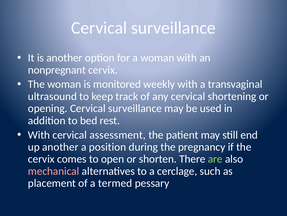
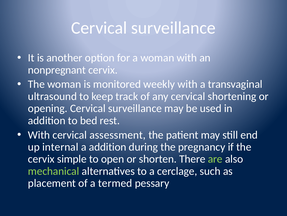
up another: another -> internal (60, 146)
a position: position -> addition (108, 146)
comes: comes -> simple (72, 159)
mechanical colour: pink -> light green (54, 171)
